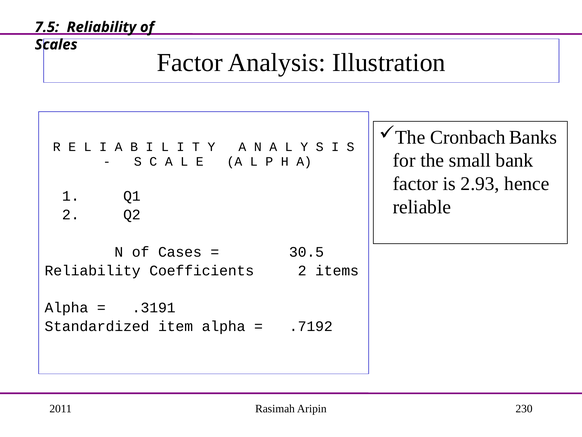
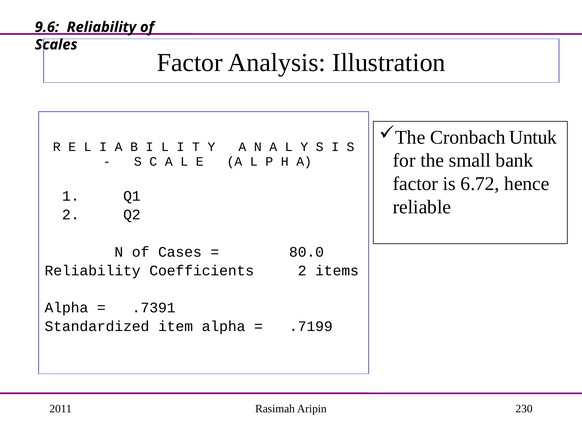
7.5: 7.5 -> 9.6 (47, 27)
Banks: Banks -> Untuk (533, 137)
2.93: 2.93 -> 6.72 (480, 184)
30.5: 30.5 -> 80.0 (307, 252)
.3191: .3191 -> .7391 (154, 307)
.7192: .7192 -> .7199 (311, 326)
